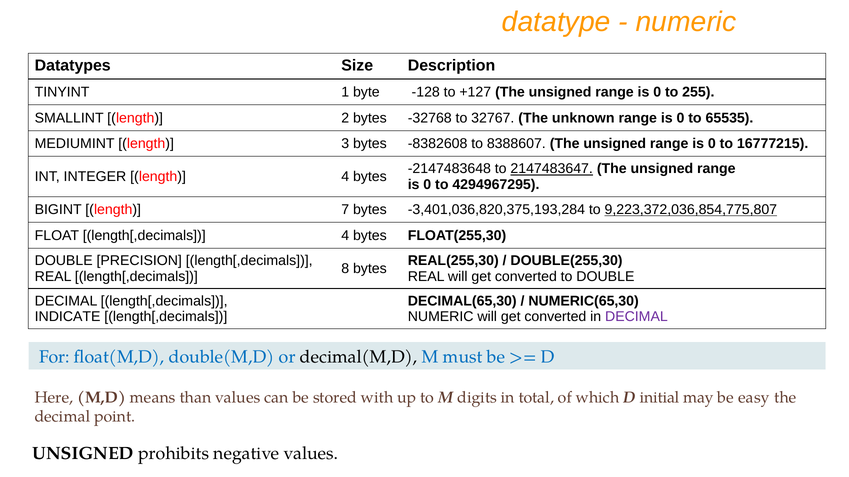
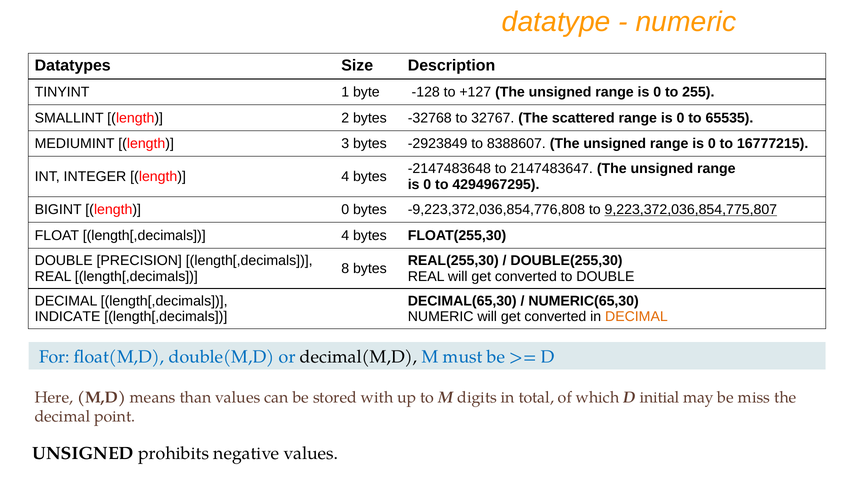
unknown: unknown -> scattered (583, 118)
-8382608: -8382608 -> -2923849 (438, 144)
2147483647 underline: present -> none (552, 169)
length 7: 7 -> 0 (345, 210)
-3,401,036,820,375,193,284: -3,401,036,820,375,193,284 -> -9,223,372,036,854,776,808 (496, 210)
DECIMAL colour: purple -> orange (636, 317)
easy: easy -> miss (754, 398)
